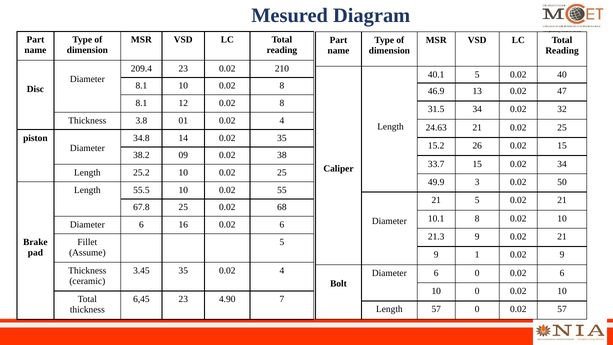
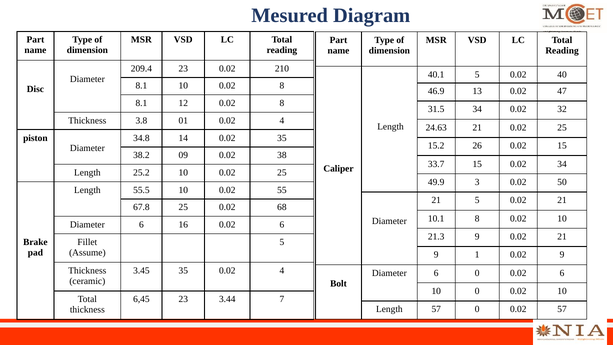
4.90: 4.90 -> 3.44 (227, 299)
